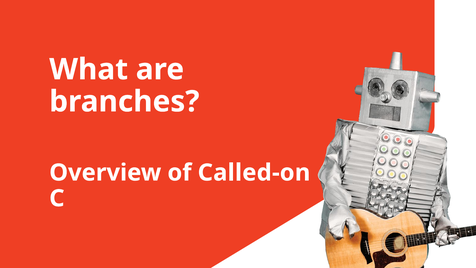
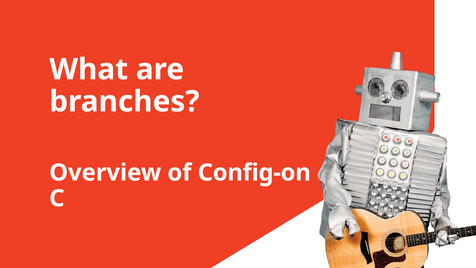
Called-on: Called-on -> Config-on (254, 173)
